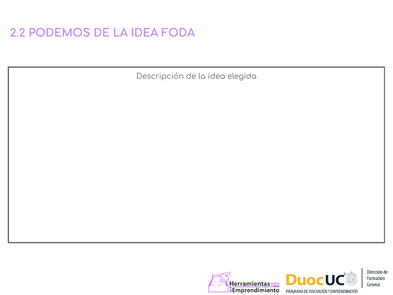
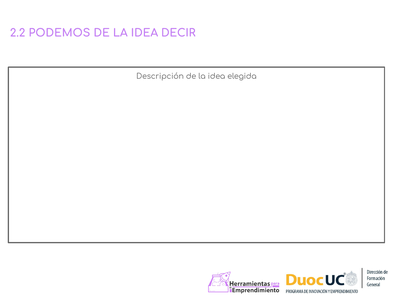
FODA: FODA -> DECIR (178, 33)
